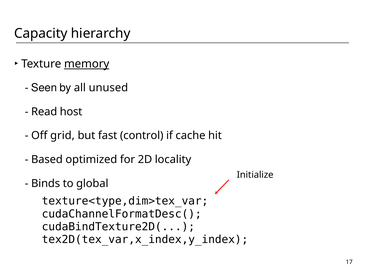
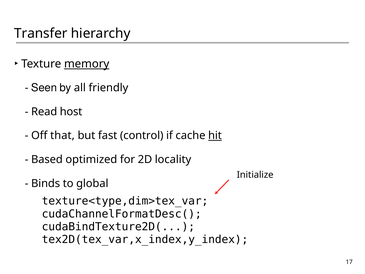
Capacity: Capacity -> Transfer (41, 33)
unused: unused -> friendly (108, 88)
grid: grid -> that (62, 135)
hit underline: none -> present (215, 135)
